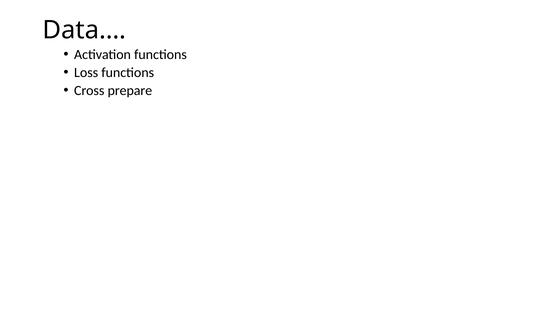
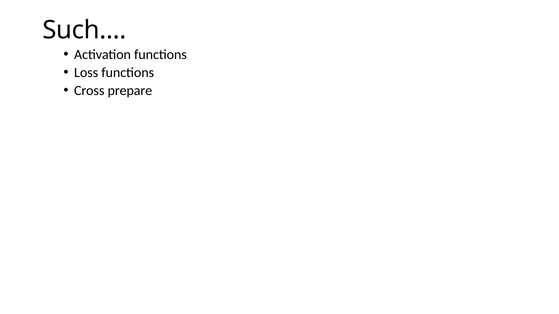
Data…: Data… -> Such… (84, 30)
